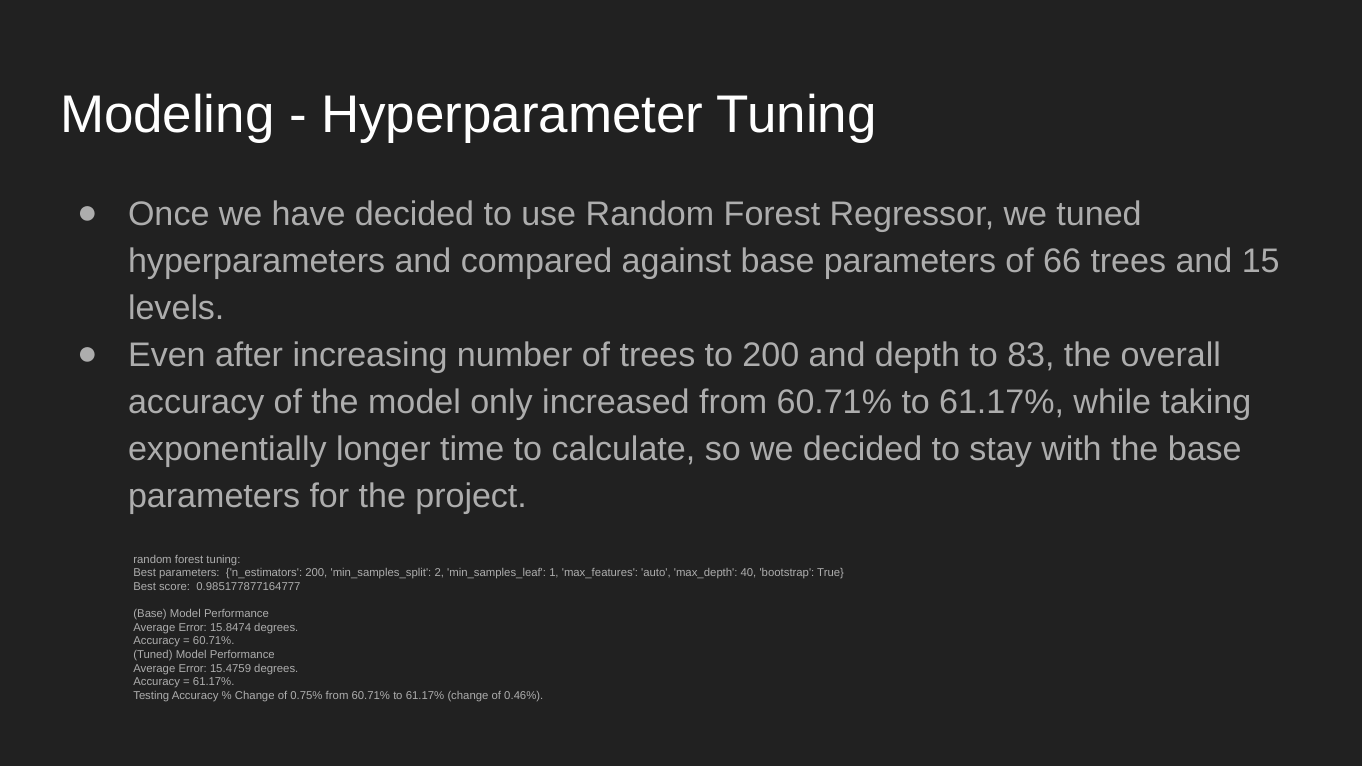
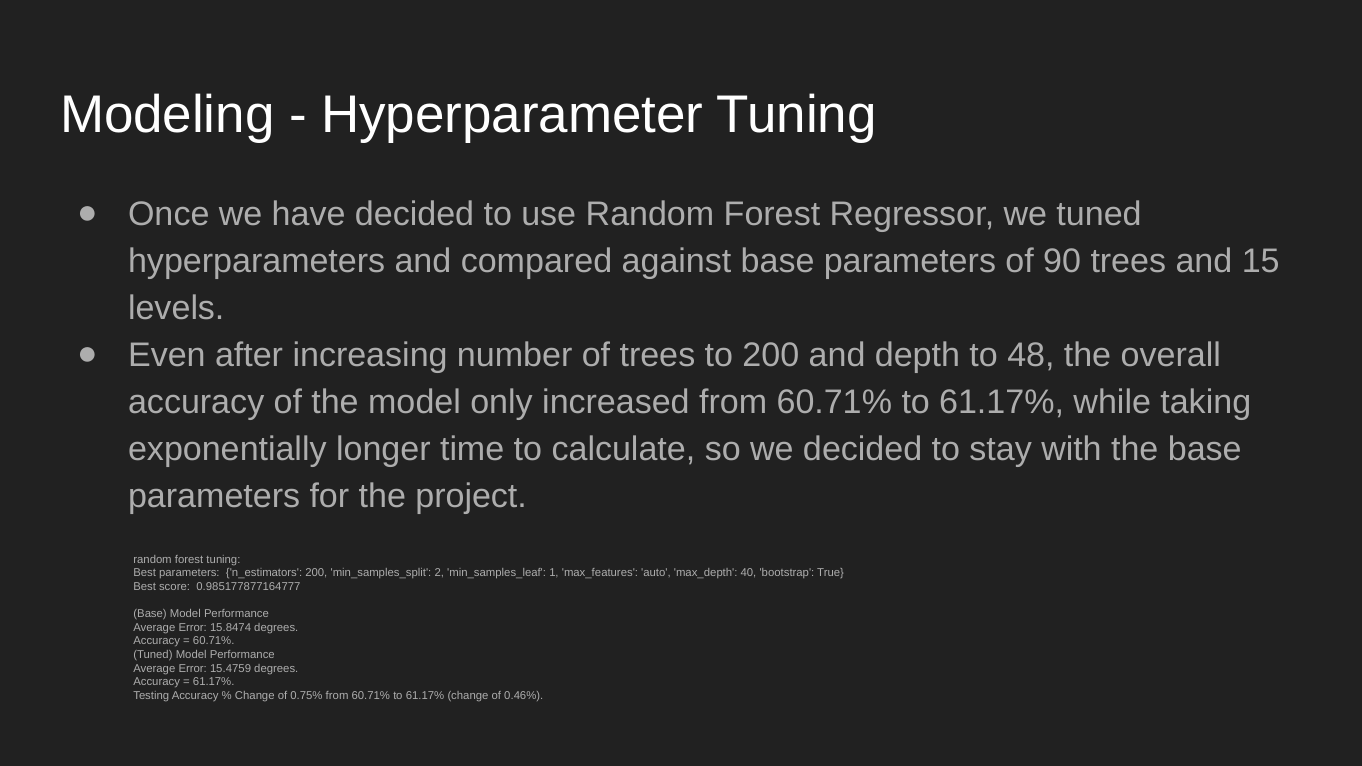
66: 66 -> 90 (1062, 261)
83: 83 -> 48 (1031, 355)
